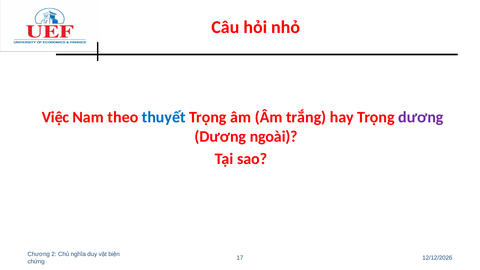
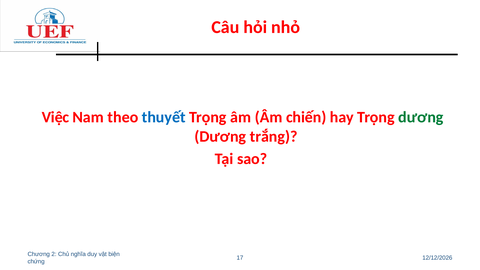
trắng: trắng -> chiến (306, 117)
dương colour: purple -> green (421, 117)
ngoài: ngoài -> trắng (274, 136)
